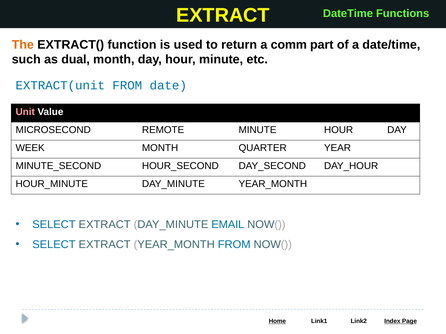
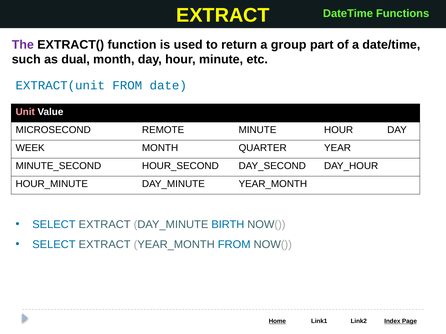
The colour: orange -> purple (23, 45)
comm: comm -> group (289, 45)
EMAIL: EMAIL -> BIRTH (228, 225)
